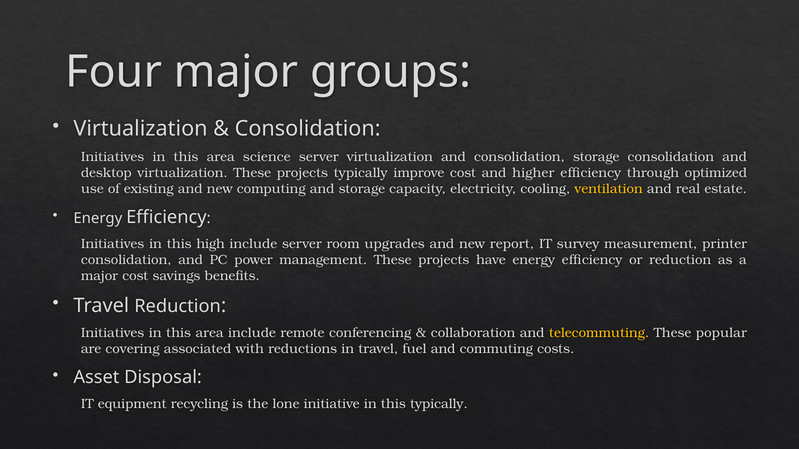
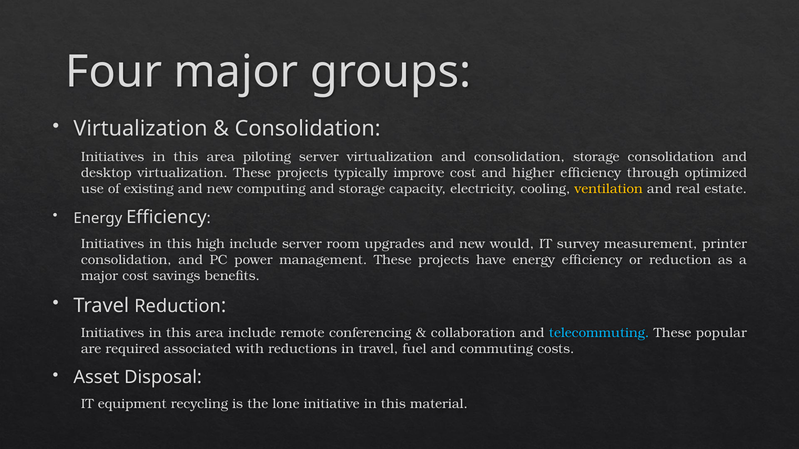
science: science -> piloting (267, 157)
report: report -> would (512, 244)
telecommuting colour: yellow -> light blue (599, 333)
covering: covering -> required (133, 349)
this typically: typically -> material (439, 404)
